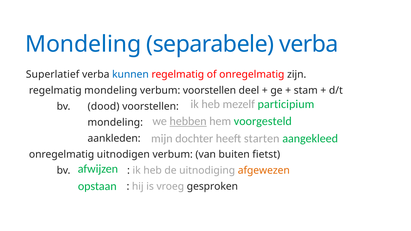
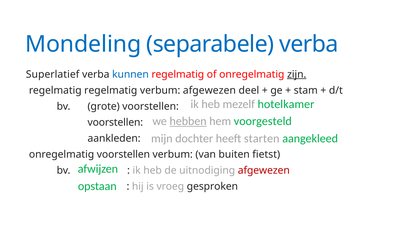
zijn underline: none -> present (297, 74)
regelmatig mondeling: mondeling -> regelmatig (111, 90)
verbum voorstellen: voorstellen -> afgewezen (209, 90)
participium: participium -> hotelkamer (286, 104)
dood: dood -> grote (104, 106)
mondeling: mondeling -> voorstellen (115, 123)
onregelmatig uitnodigen: uitnodigen -> voorstellen (123, 155)
afgewezen colour: orange -> red (264, 171)
